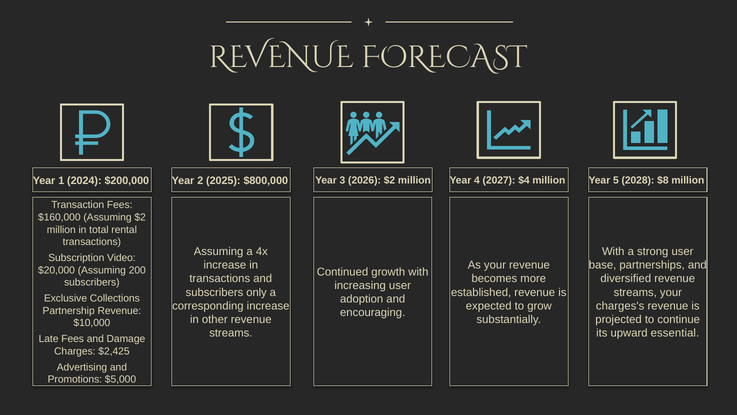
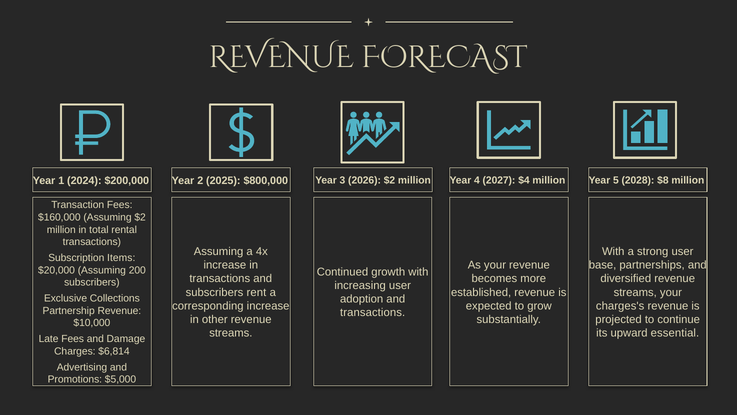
Video: Video -> Items (121, 258)
only: only -> rent (256, 292)
encouraging: encouraging -> transactions (373, 312)
$2,425: $2,425 -> $6,814 (114, 351)
